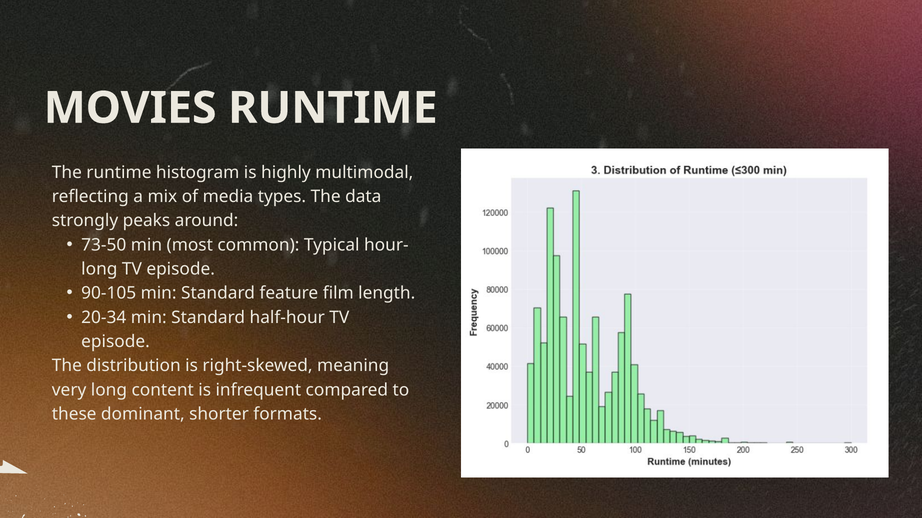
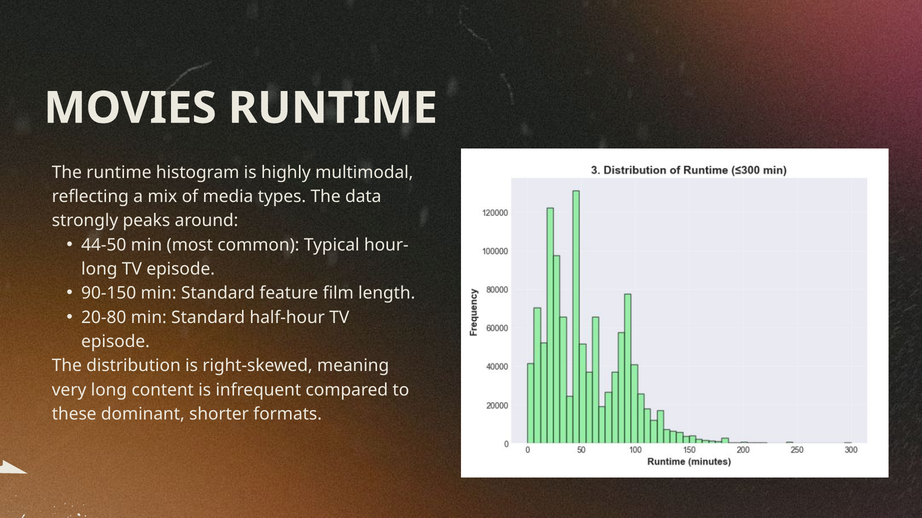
73-50: 73-50 -> 44-50 (104, 245)
90-105: 90-105 -> 90-150 (109, 294)
20-34: 20-34 -> 20-80 (104, 318)
